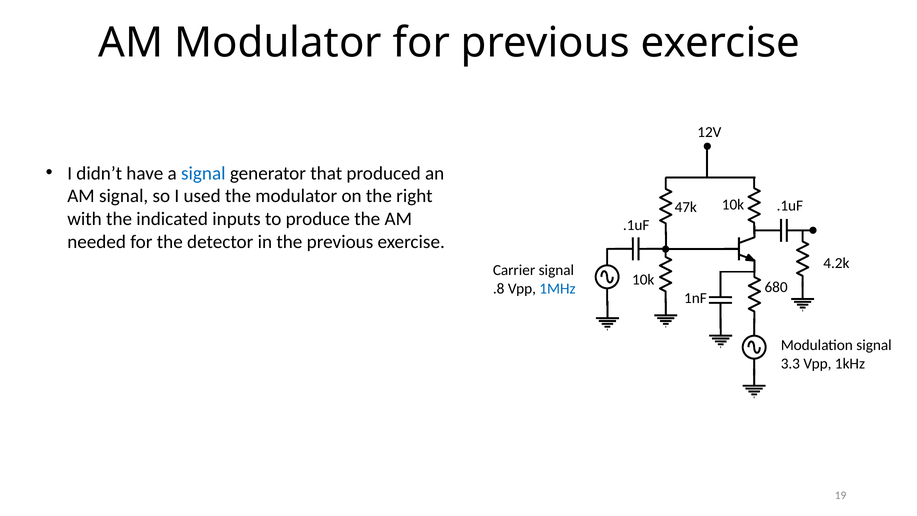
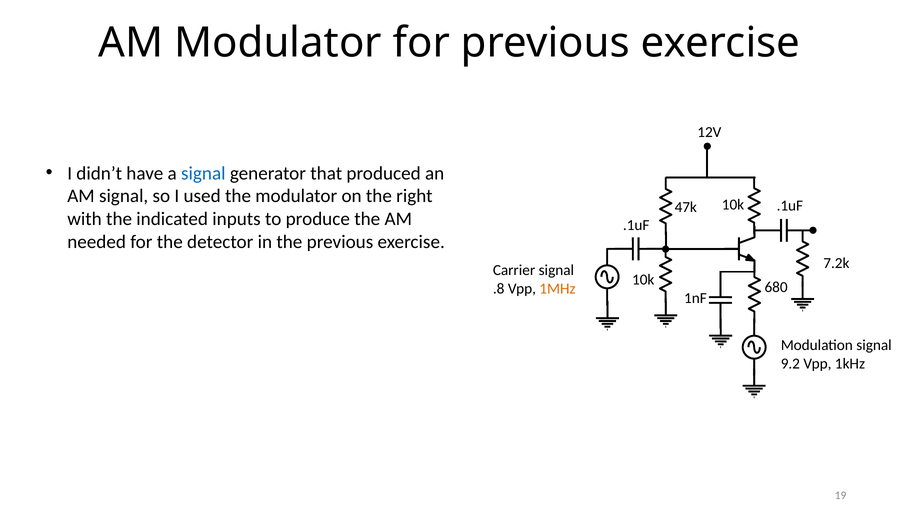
4.2k: 4.2k -> 7.2k (836, 263)
1MHz colour: blue -> orange (557, 289)
3.3: 3.3 -> 9.2 (790, 363)
